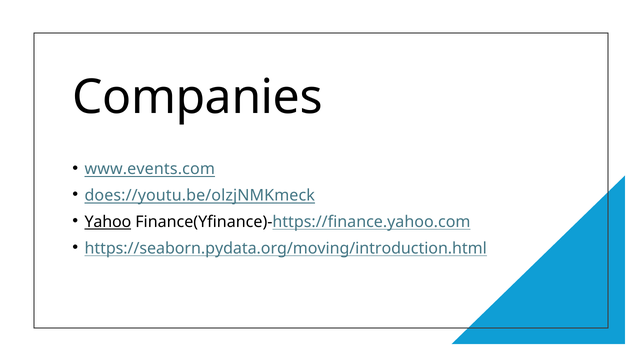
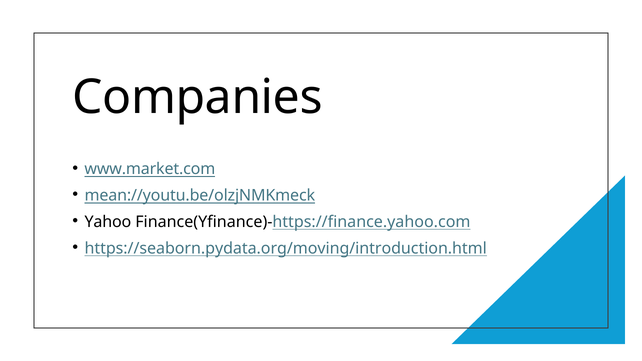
www.events.com: www.events.com -> www.market.com (150, 169)
does://youtu.be/olzjNMKmeck: does://youtu.be/olzjNMKmeck -> mean://youtu.be/olzjNMKmeck (200, 196)
Yahoo underline: present -> none (108, 222)
